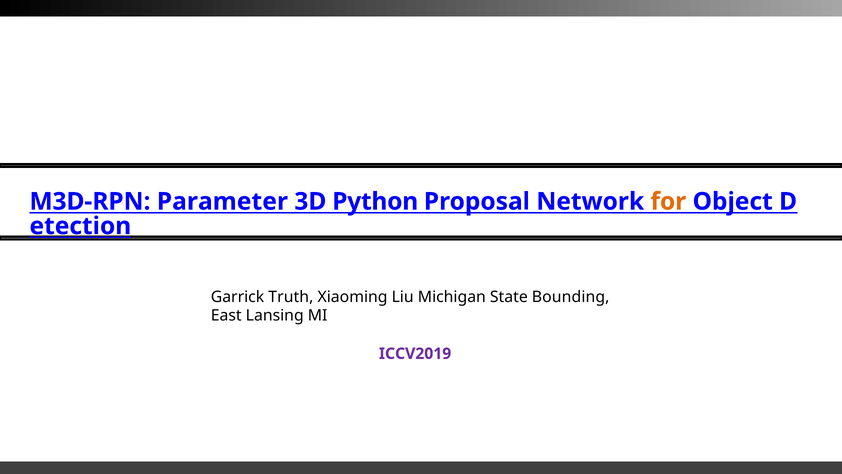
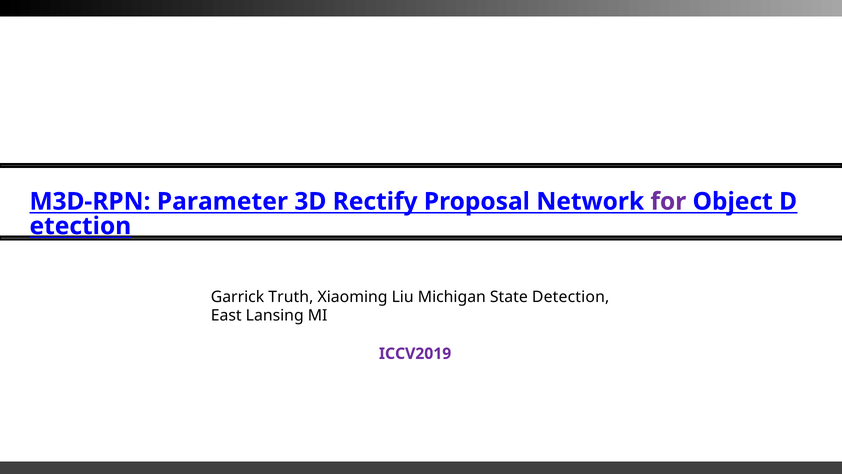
Python: Python -> Rectify (375, 201)
for colour: orange -> purple (668, 201)
Bounding: Bounding -> Detection (571, 297)
